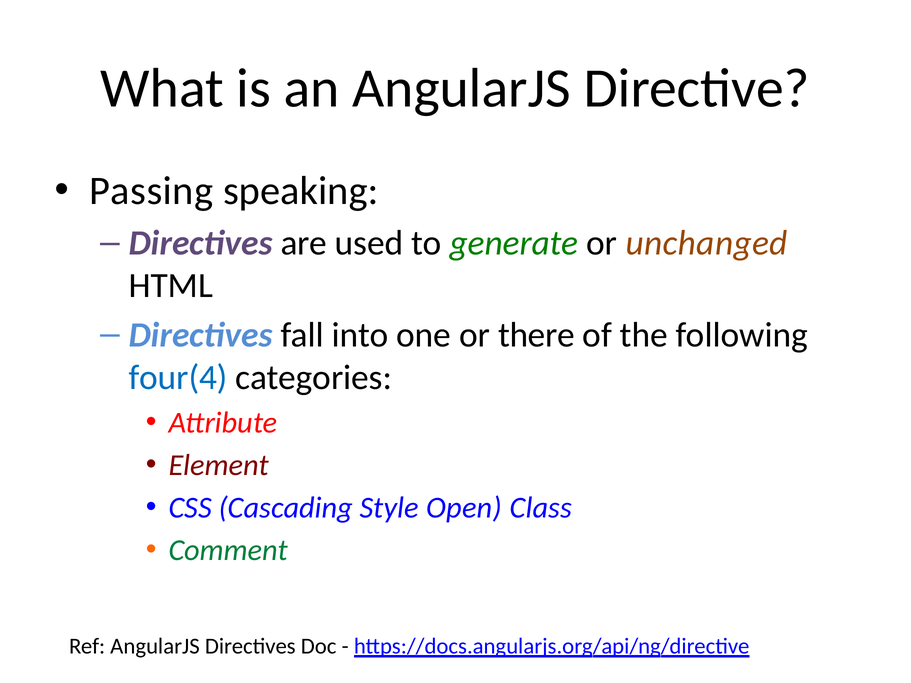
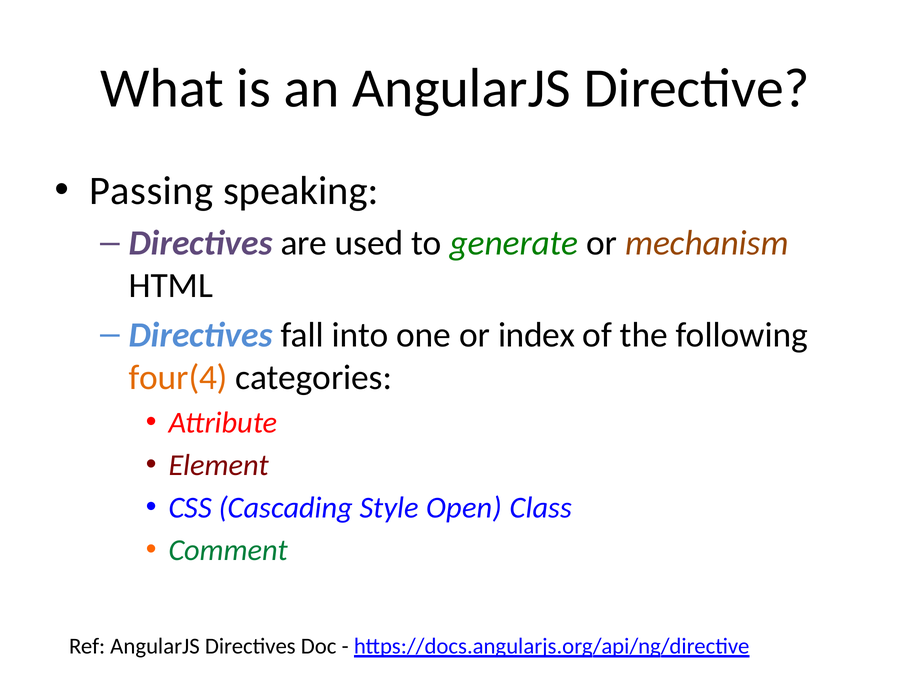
unchanged: unchanged -> mechanism (707, 243)
there: there -> index (536, 335)
four(4 colour: blue -> orange (178, 378)
